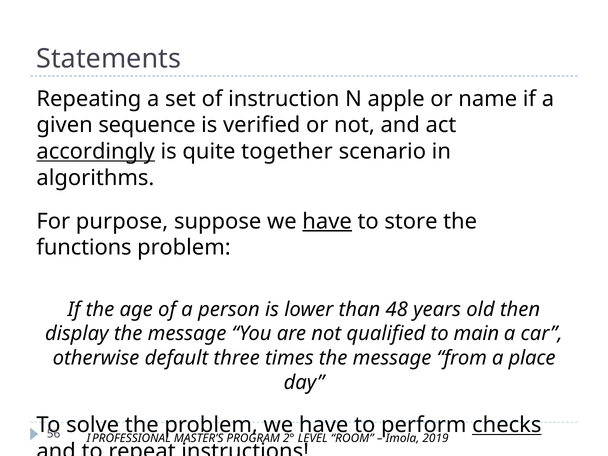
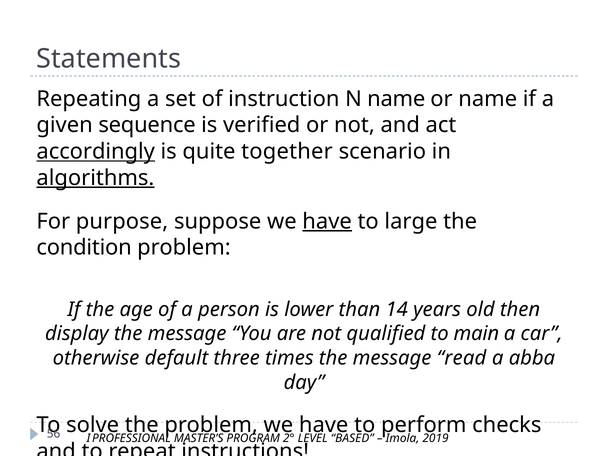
N apple: apple -> name (396, 99)
algorithms underline: none -> present (95, 178)
store: store -> large (411, 221)
functions: functions -> condition (84, 248)
48: 48 -> 14 (397, 309)
from: from -> read (462, 358)
place: place -> abba (532, 358)
checks underline: present -> none (507, 425)
ROOM: ROOM -> BASED (352, 438)
